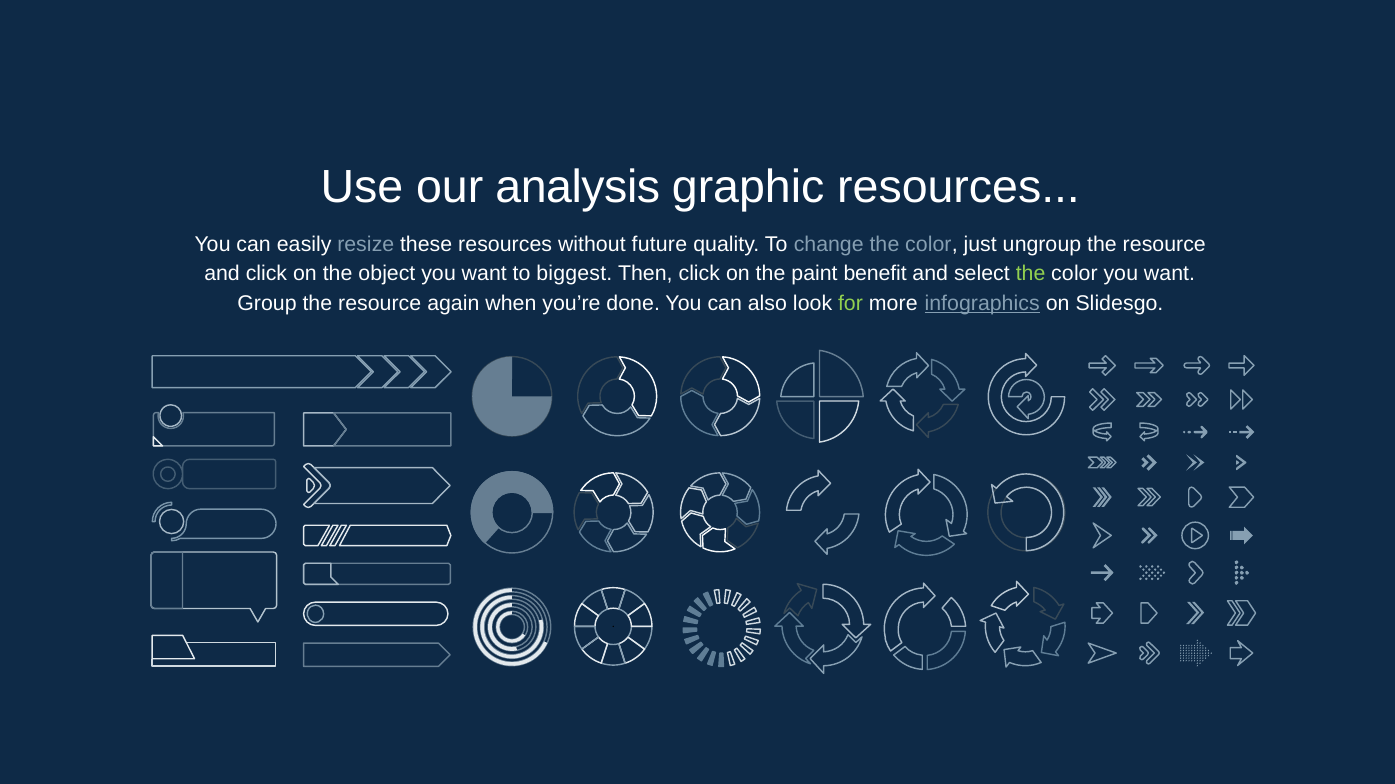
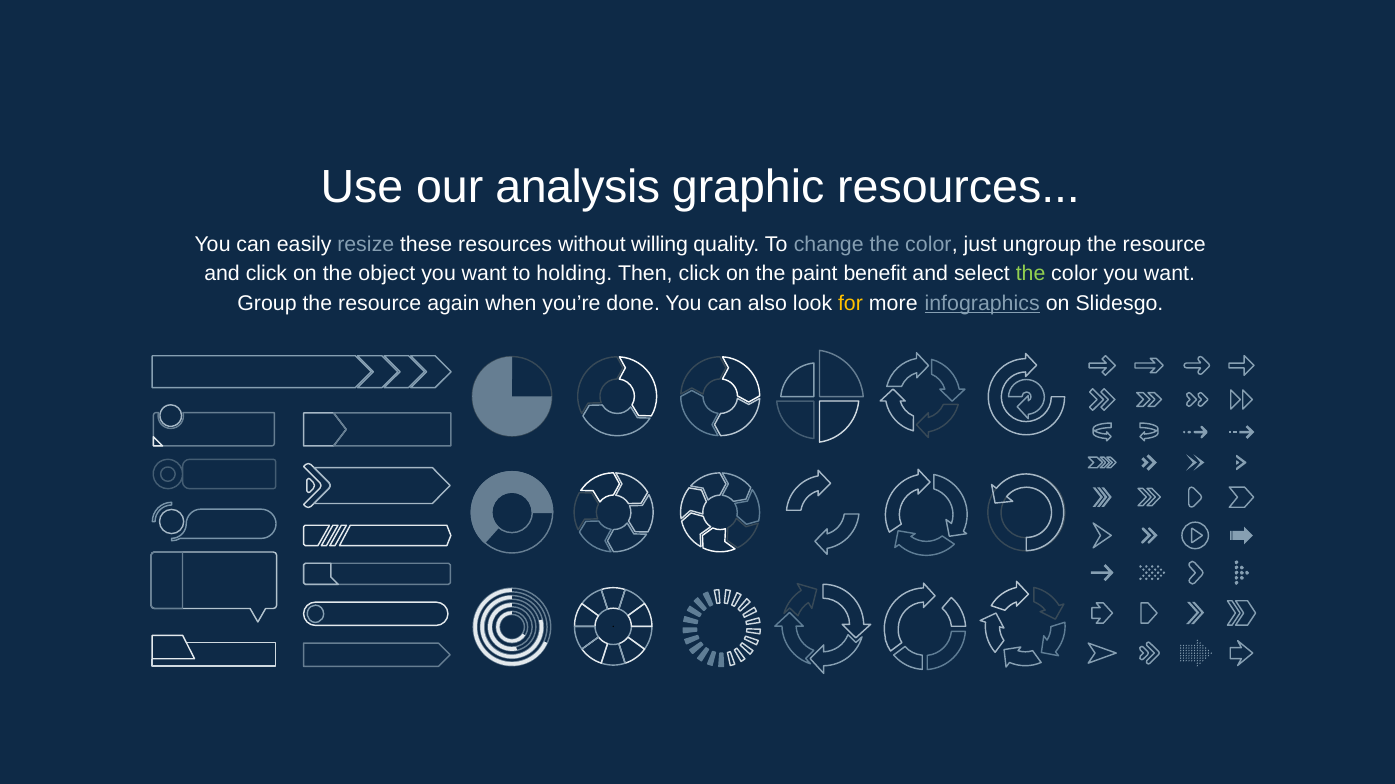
future: future -> willing (660, 245)
biggest: biggest -> holding (574, 274)
for colour: light green -> yellow (850, 303)
